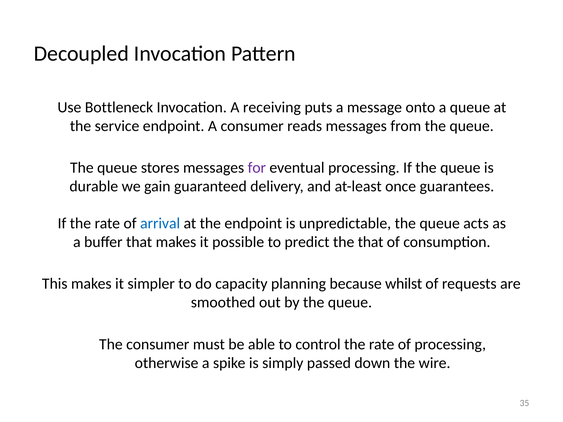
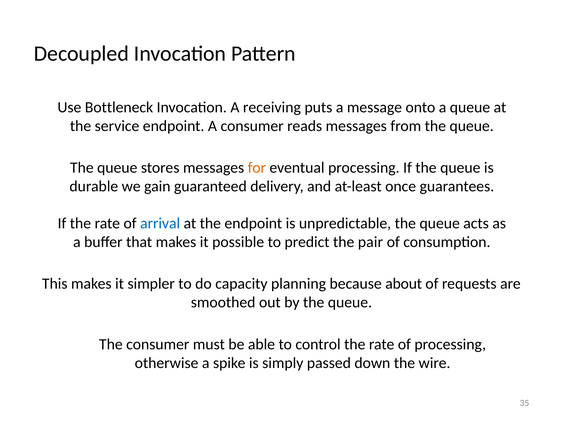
for colour: purple -> orange (257, 168)
the that: that -> pair (370, 242)
whilst: whilst -> about (404, 284)
